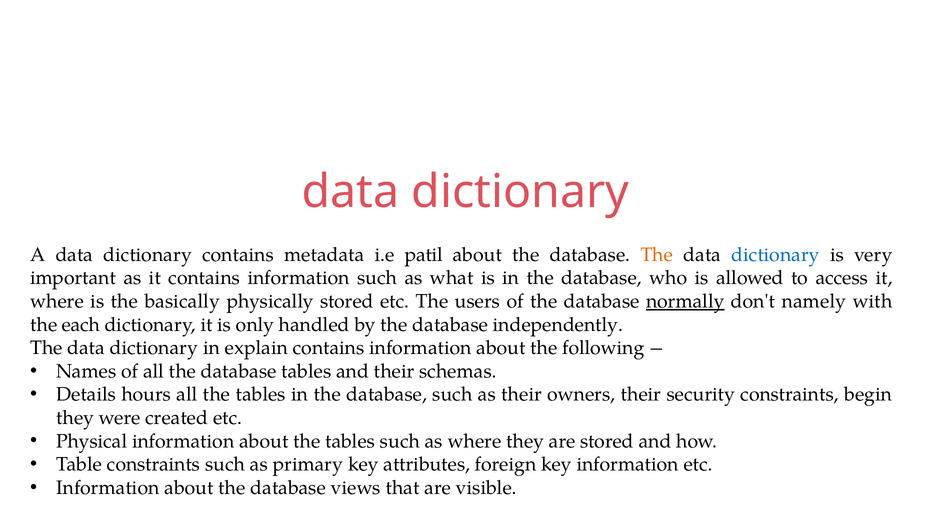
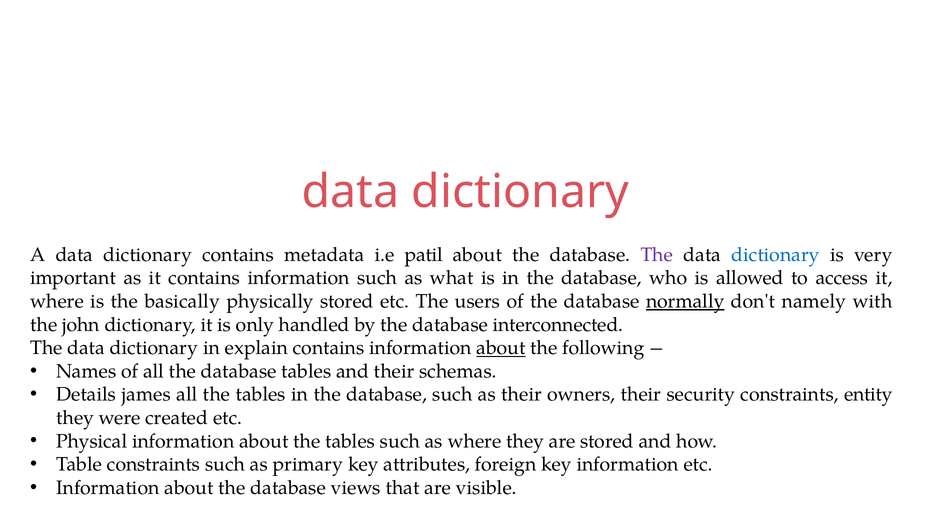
The colour: orange -> purple (657, 255)
each: each -> john (81, 324)
independently: independently -> interconnected (558, 324)
about underline: none -> present (501, 348)
hours: hours -> james (146, 394)
begin: begin -> entity (868, 394)
